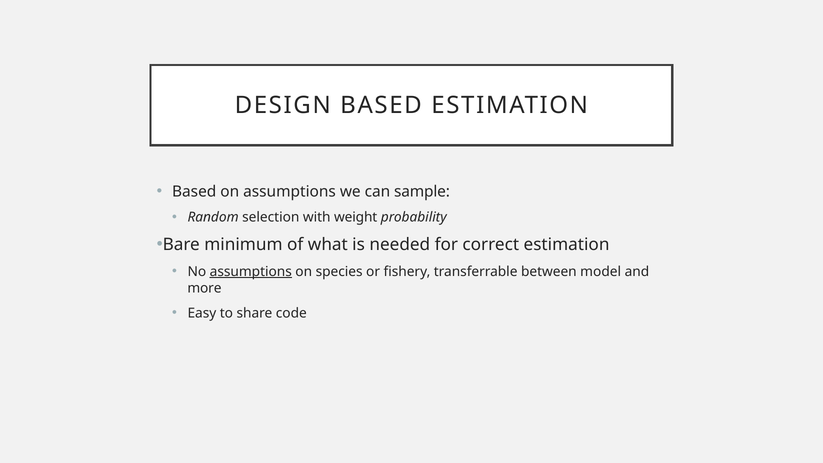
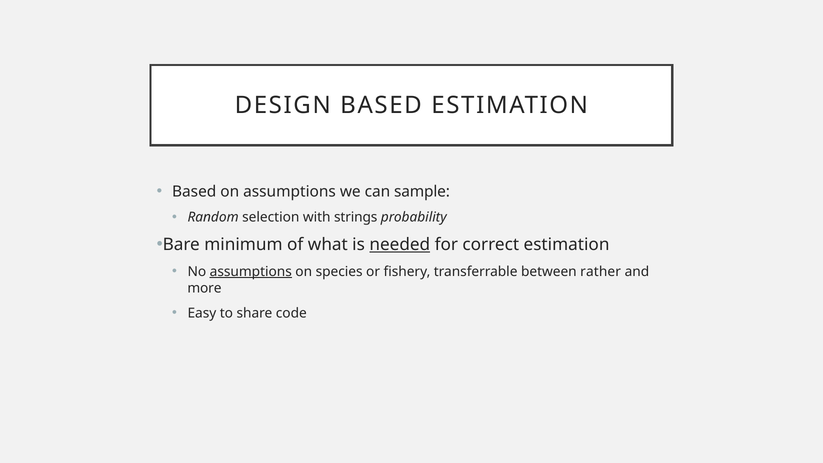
weight: weight -> strings (356, 217)
needed underline: none -> present (400, 245)
model: model -> rather (601, 272)
